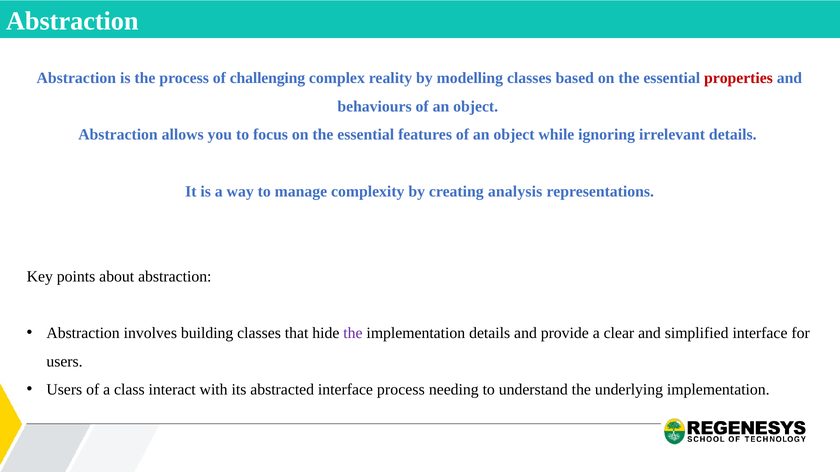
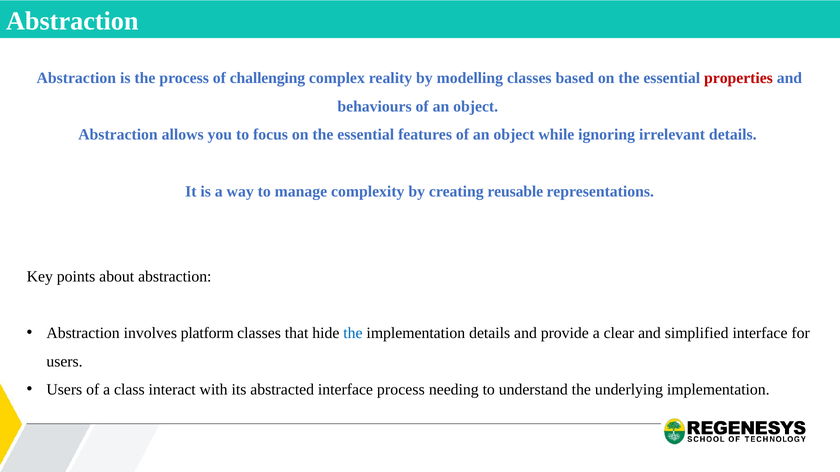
analysis: analysis -> reusable (515, 192)
building: building -> platform (207, 333)
the colour: purple -> blue (353, 333)
